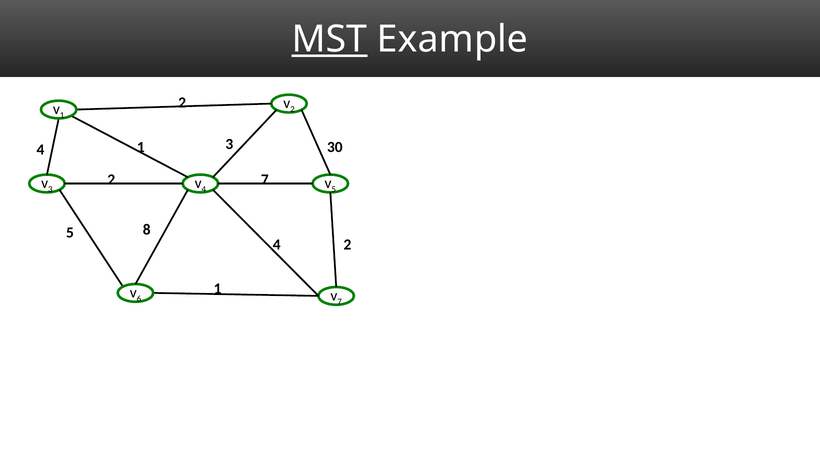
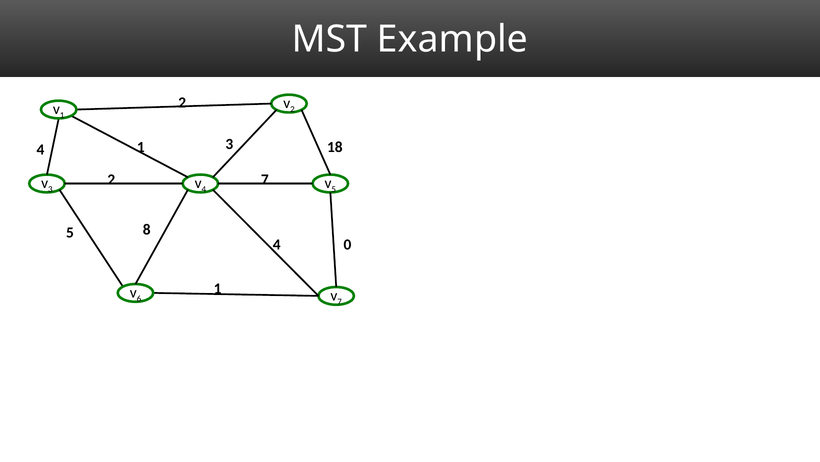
MST underline: present -> none (329, 39)
30: 30 -> 18 (335, 147)
4 2: 2 -> 0 (347, 244)
